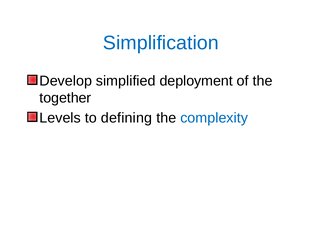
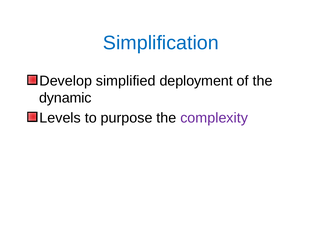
together: together -> dynamic (65, 98)
defining: defining -> purpose (127, 118)
complexity colour: blue -> purple (214, 118)
